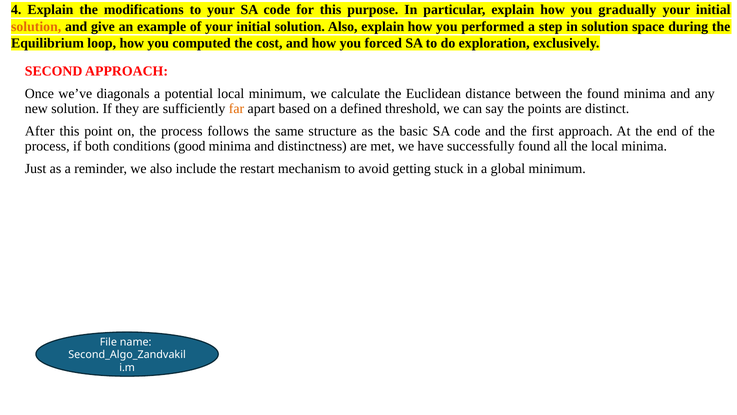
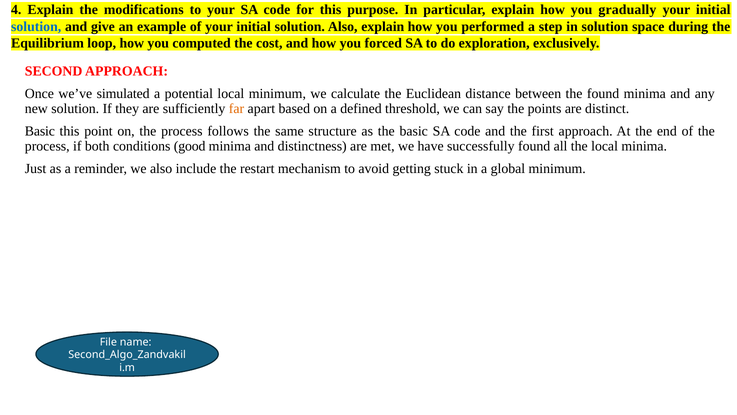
solution colour: orange -> blue (36, 26)
diagonals: diagonals -> simulated (123, 94)
After: After -> Basic (40, 131)
